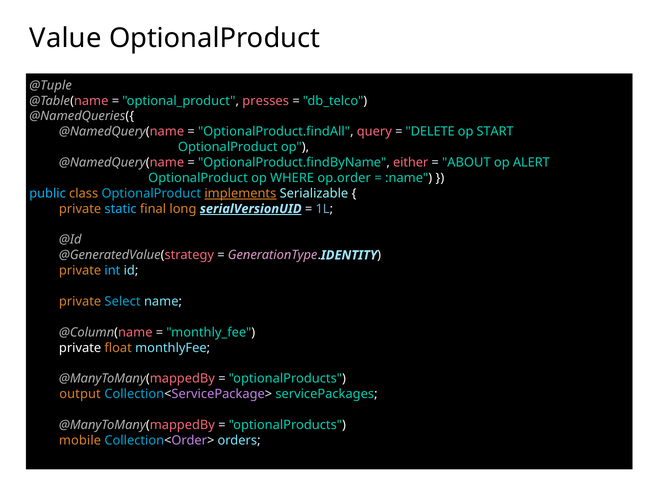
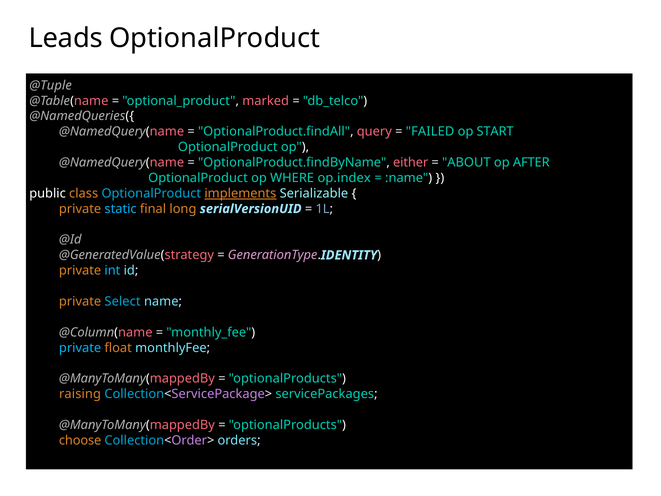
Value: Value -> Leads (66, 38)
presses: presses -> marked (266, 101)
DELETE: DELETE -> FAILED (430, 132)
ALERT: ALERT -> AFTER (531, 162)
op.order: op.order -> op.index (344, 178)
public colour: light blue -> white (48, 193)
serialVersionUID underline: present -> none (251, 209)
private colour: white -> light blue (80, 348)
output: output -> raising (80, 394)
mobile: mobile -> choose (80, 440)
